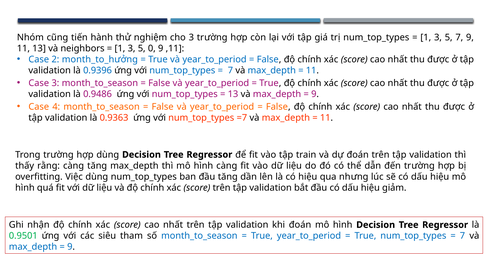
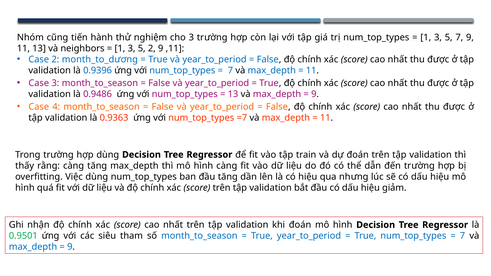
5 0: 0 -> 2 (152, 48)
month_to_hưởng: month_to_hưởng -> month_to_dương (100, 59)
